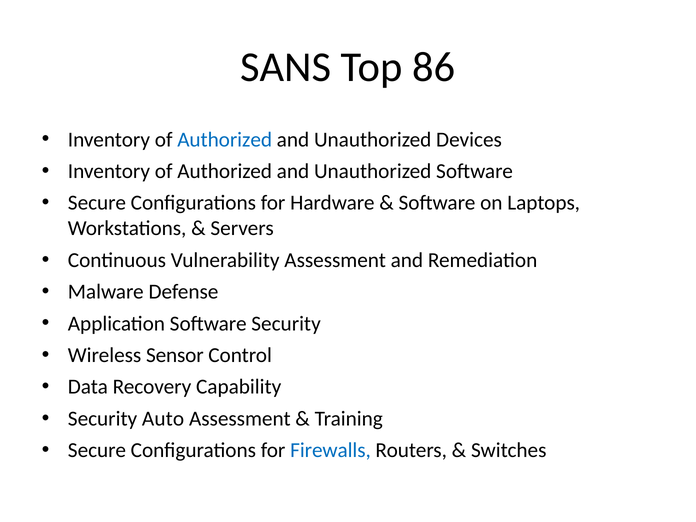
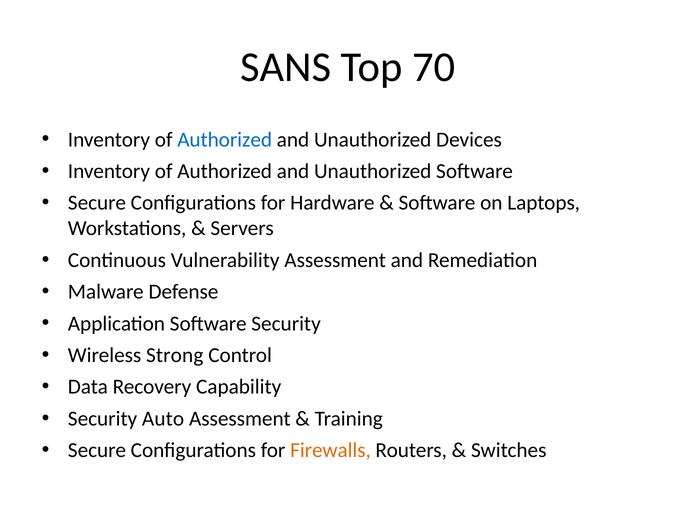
86: 86 -> 70 (434, 67)
Sensor: Sensor -> Strong (175, 355)
Firewalls colour: blue -> orange (331, 450)
